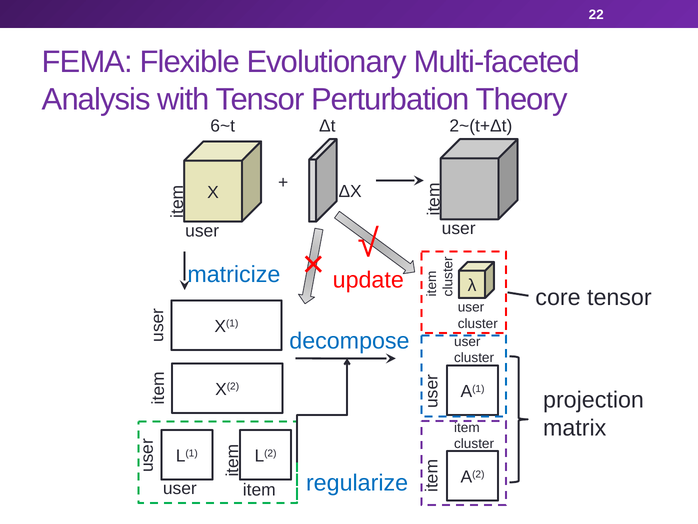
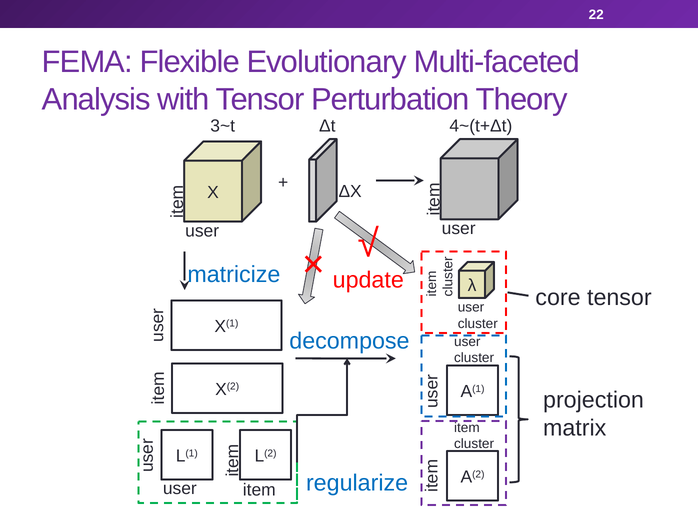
6~t: 6~t -> 3~t (223, 126)
2~(t+Δt: 2~(t+Δt -> 4~(t+Δt (481, 126)
